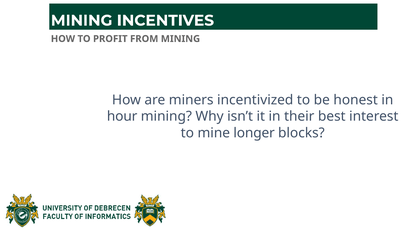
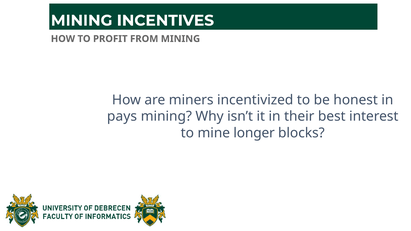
hour: hour -> pays (122, 117)
